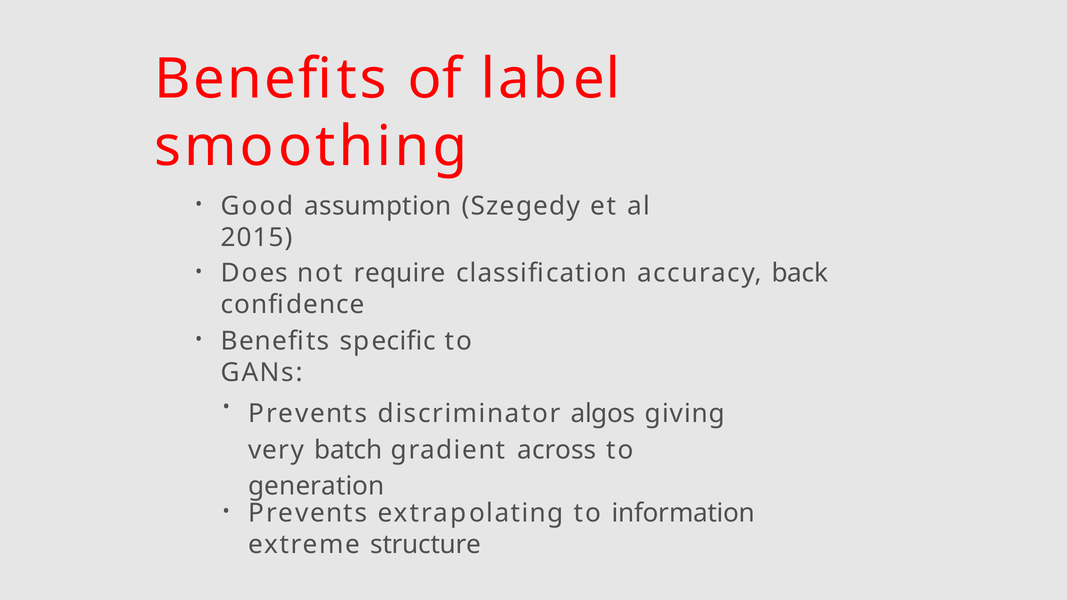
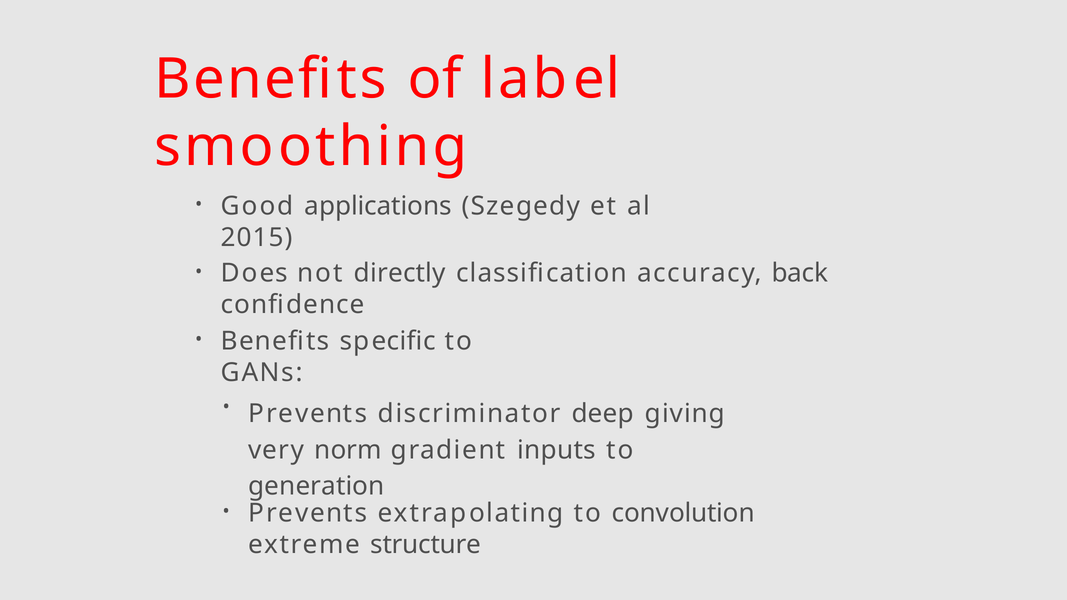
assumption: assumption -> applications (378, 206)
require: require -> directly (400, 273)
algos: algos -> deep (603, 414)
batch: batch -> norm (348, 450)
across: across -> inputs (557, 450)
information: information -> convolution (683, 513)
